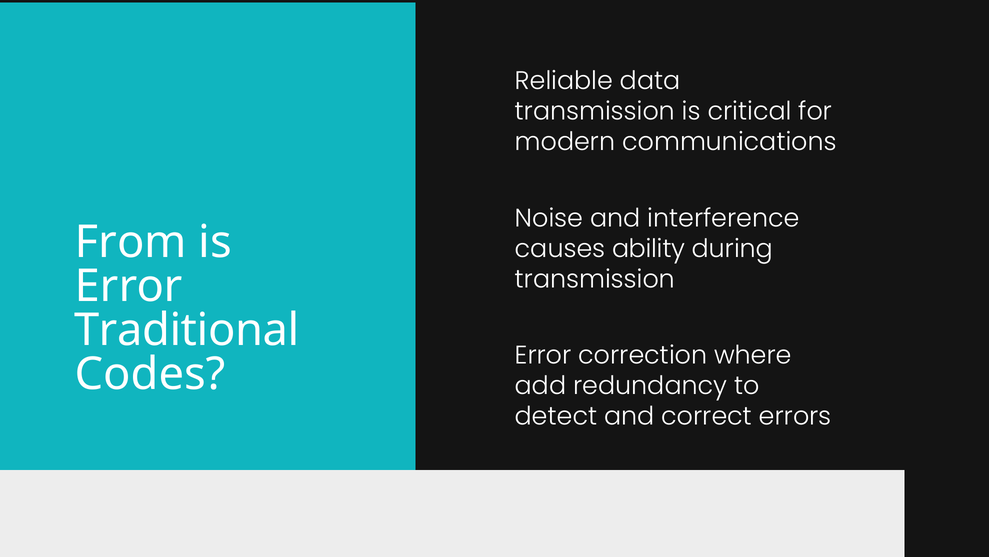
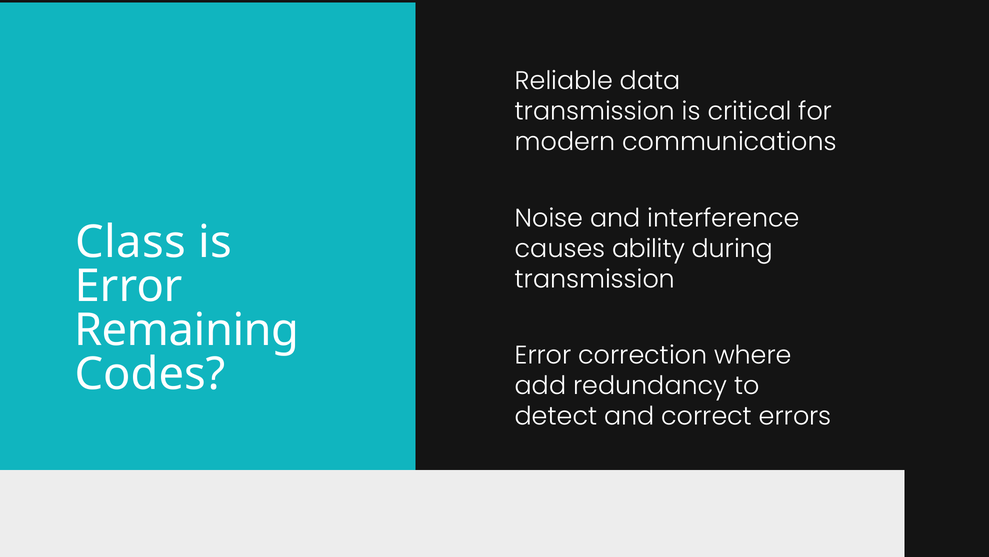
From: From -> Class (131, 242)
Traditional: Traditional -> Remaining (187, 330)
